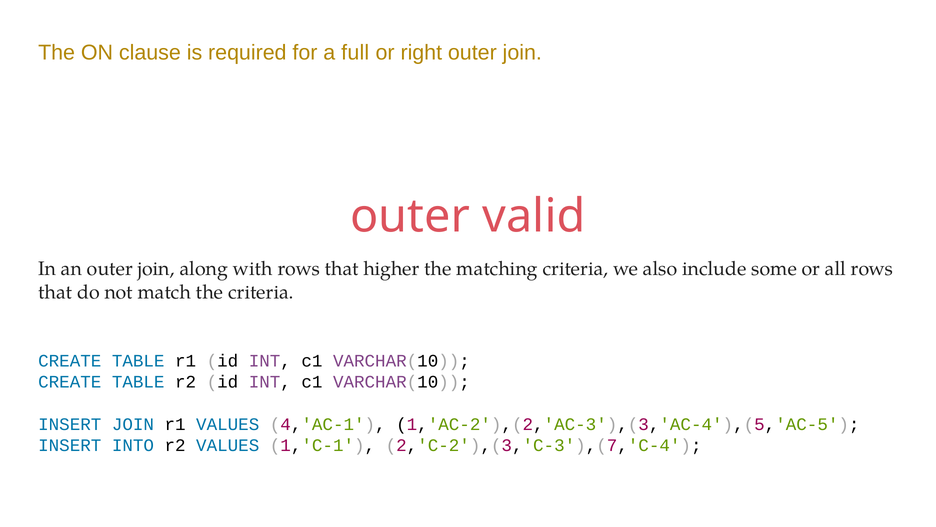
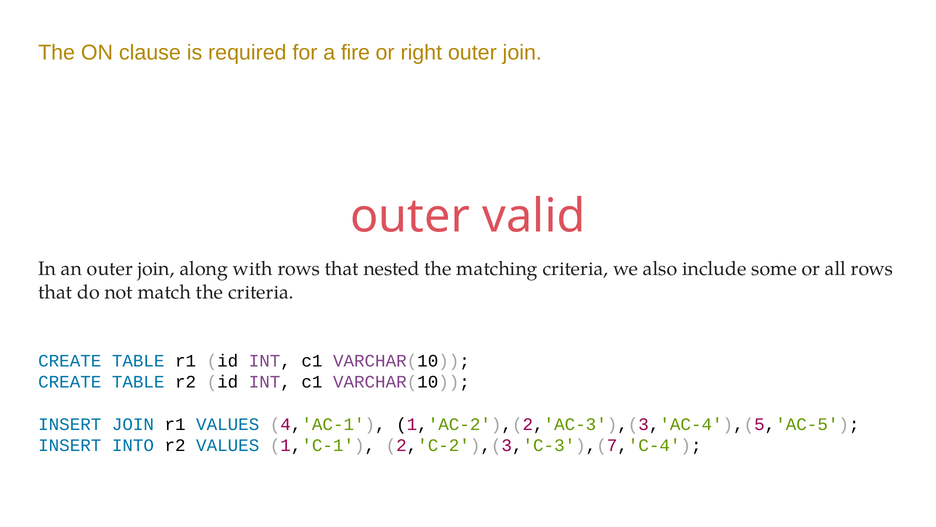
full: full -> fire (355, 52)
higher: higher -> nested (392, 269)
